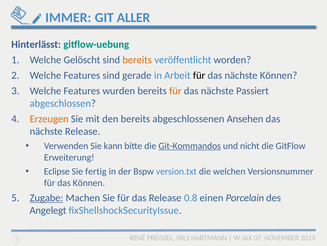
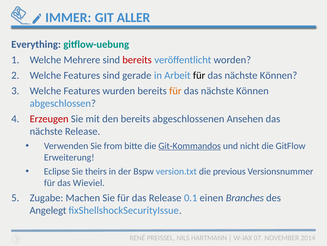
Hinterlässt: Hinterlässt -> Everything (36, 44)
Gelöscht: Gelöscht -> Mehrere (82, 60)
bereits colour: orange -> red (137, 60)
Passiert: Passiert -> Können (252, 91)
Erzeugen colour: orange -> red (49, 119)
kann: kann -> from (113, 146)
fertig: fertig -> theirs (96, 171)
welchen: welchen -> previous (229, 171)
das Können: Können -> Wieviel (89, 182)
Zugabe underline: present -> none (46, 197)
0.8: 0.8 -> 0.1 (191, 197)
Porcelain: Porcelain -> Branches (245, 197)
